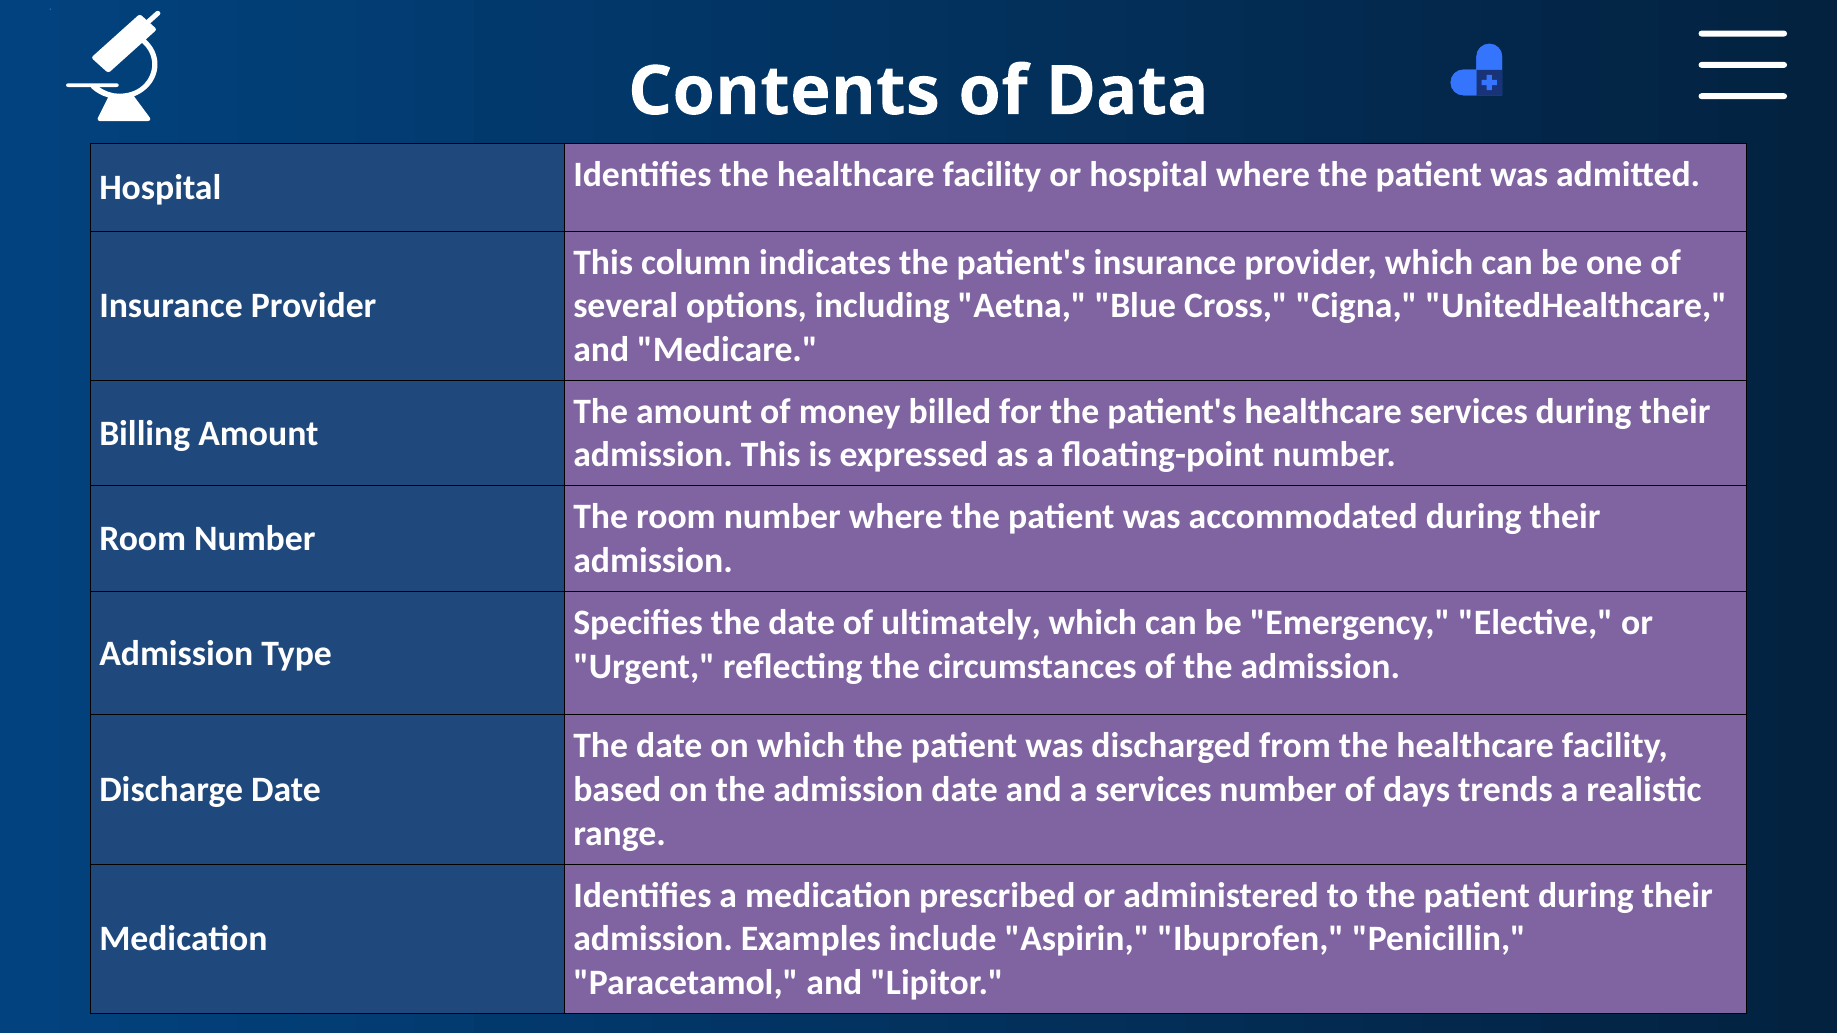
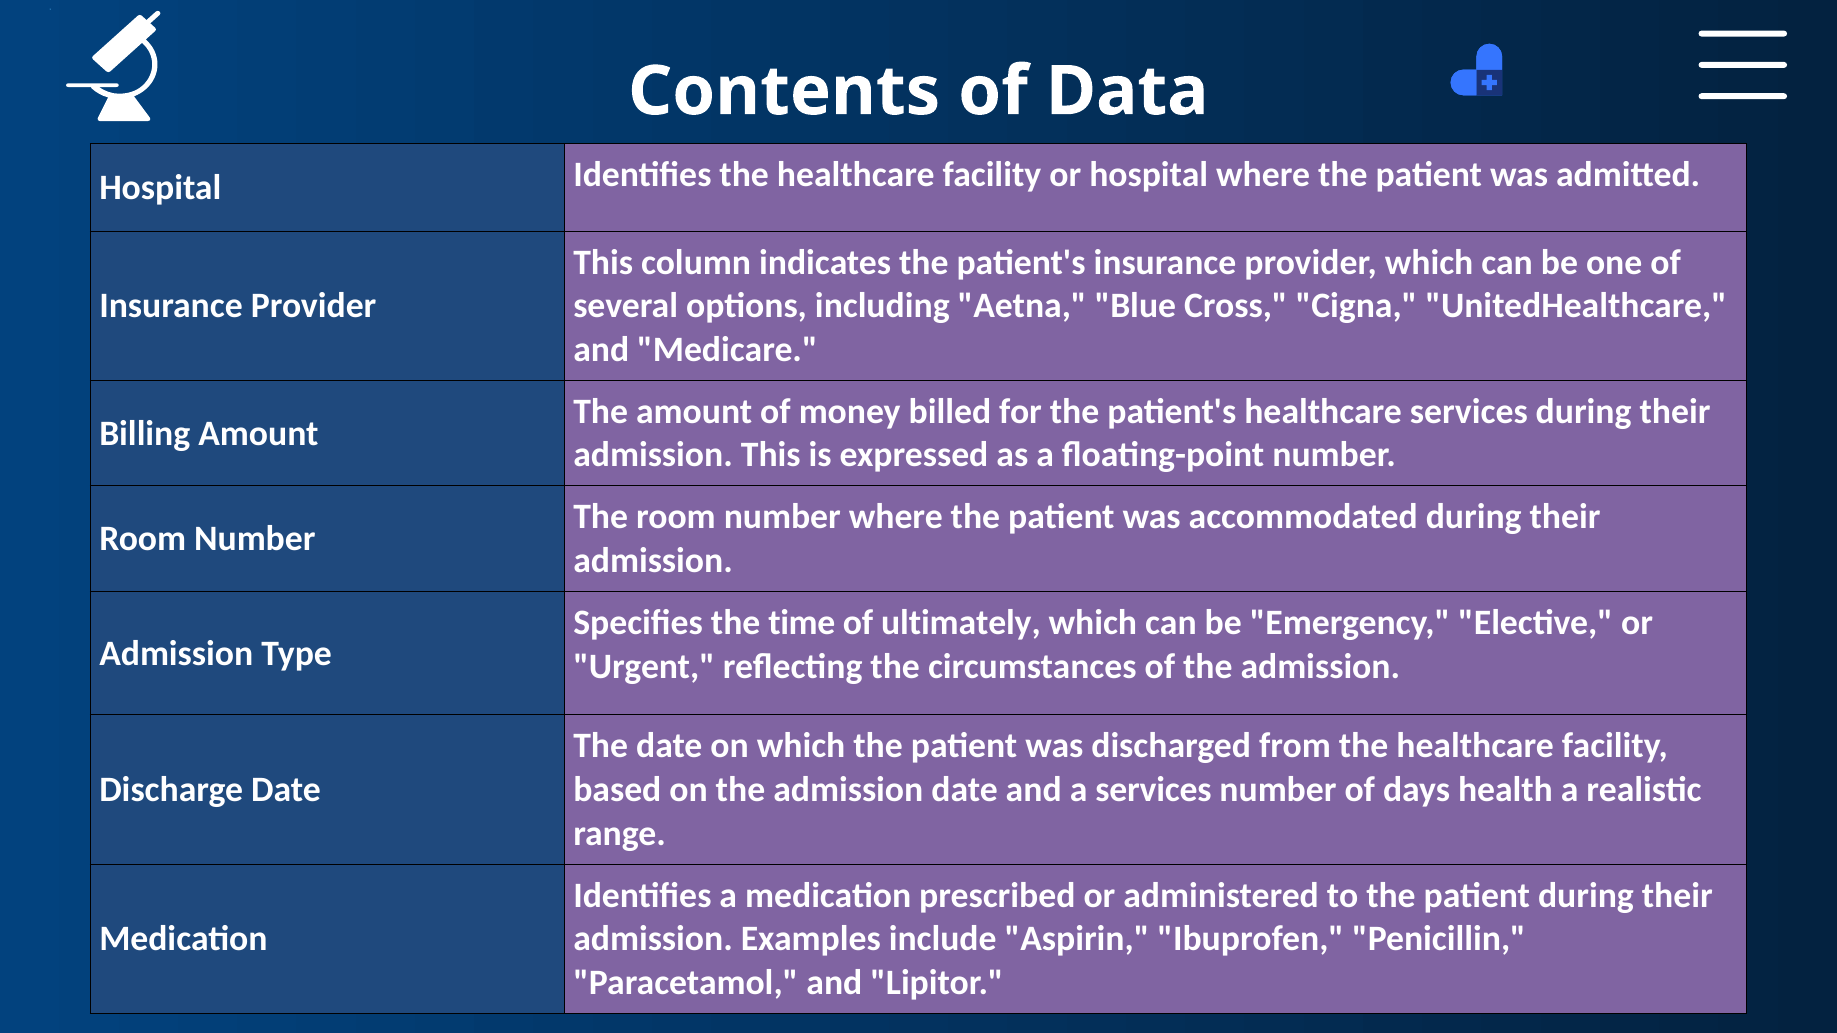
Specifies the date: date -> time (802, 623)
trends: trends -> health (1505, 790)
